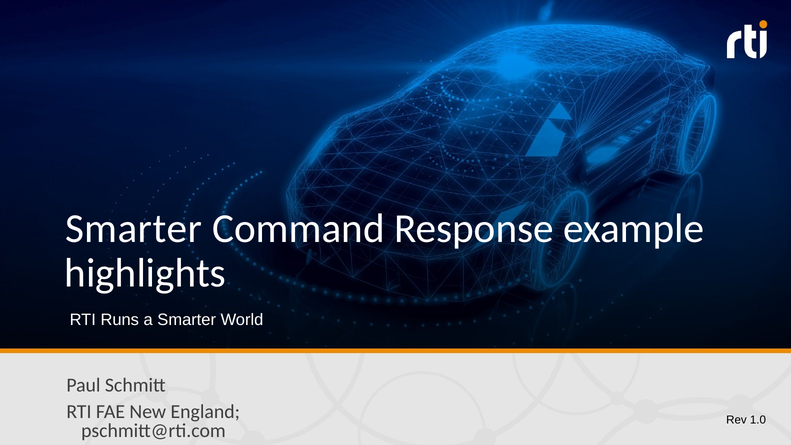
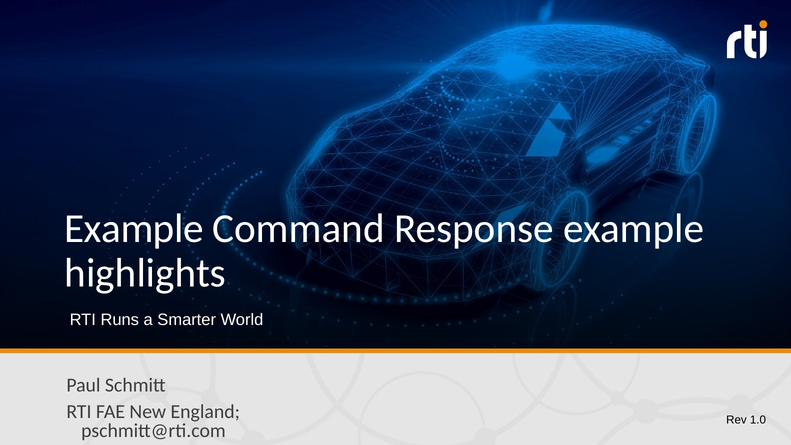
Smarter: Smarter -> Example (134, 229)
